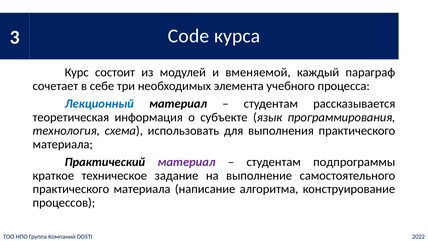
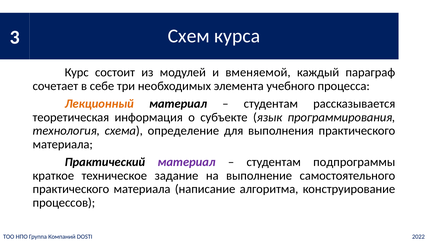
Code: Code -> Схем (189, 36)
Лекционный colour: blue -> orange (99, 104)
использовать: использовать -> определение (183, 131)
